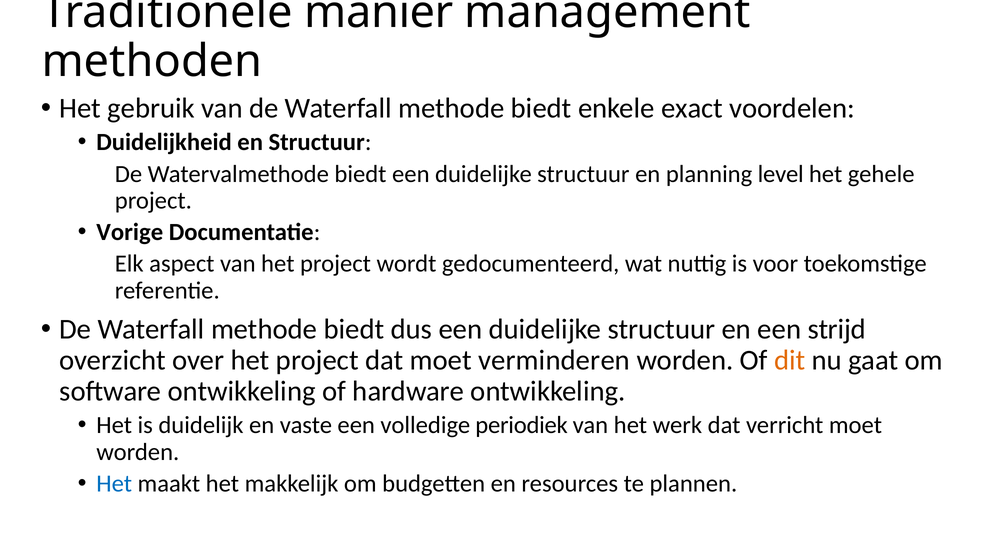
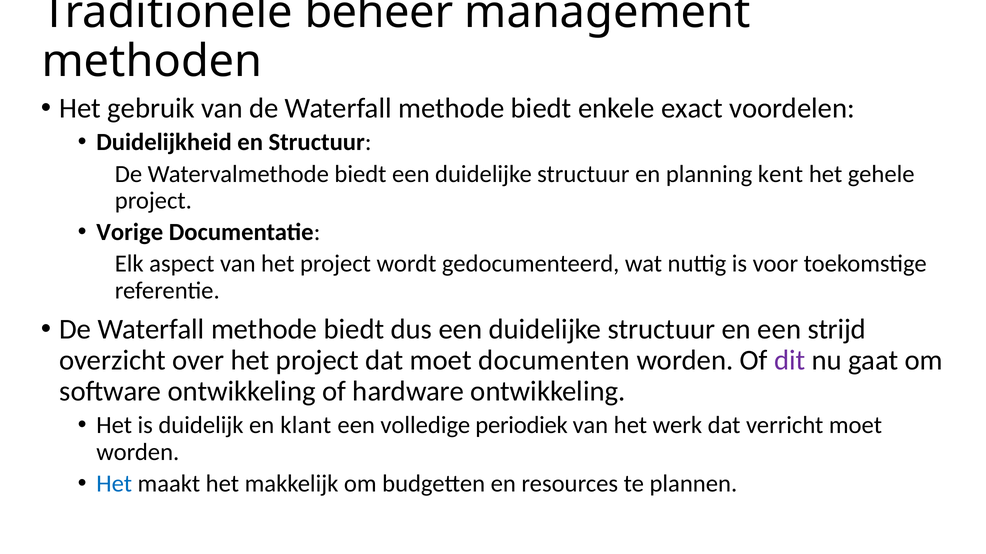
manier: manier -> beheer (379, 12)
level: level -> kent (780, 174)
verminderen: verminderen -> documenten (554, 361)
dit colour: orange -> purple (790, 361)
vaste: vaste -> klant (306, 426)
